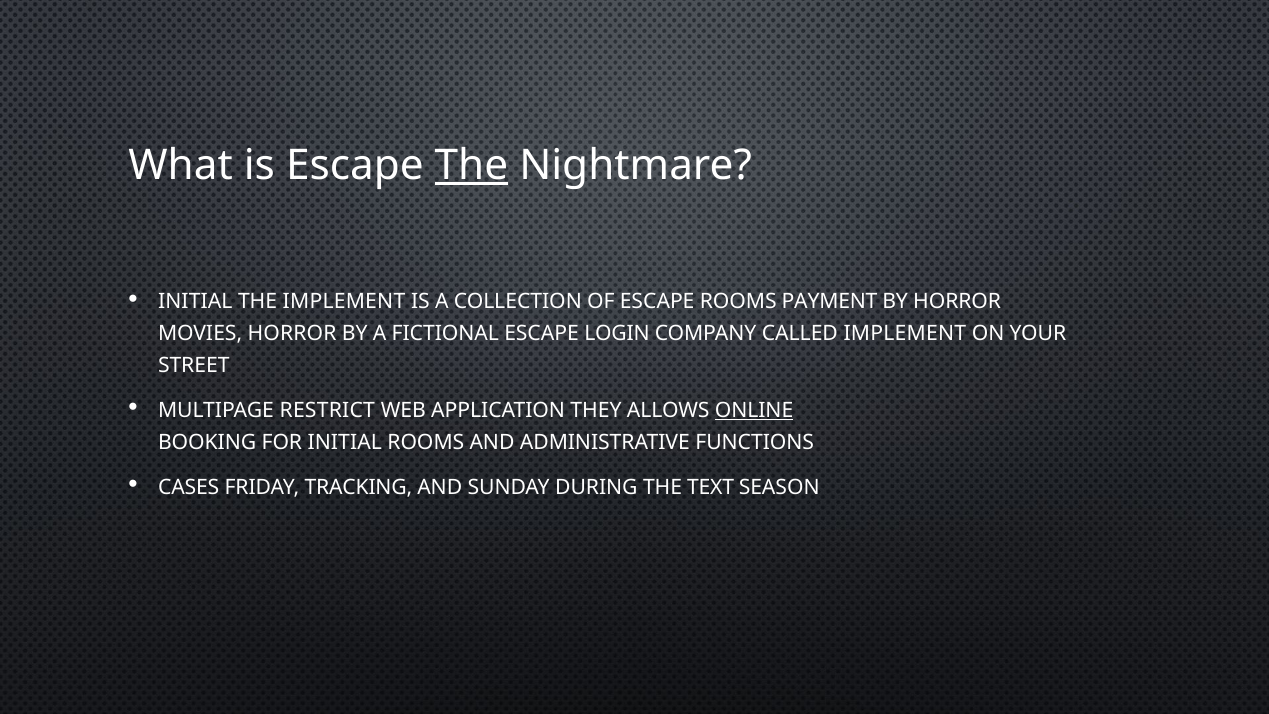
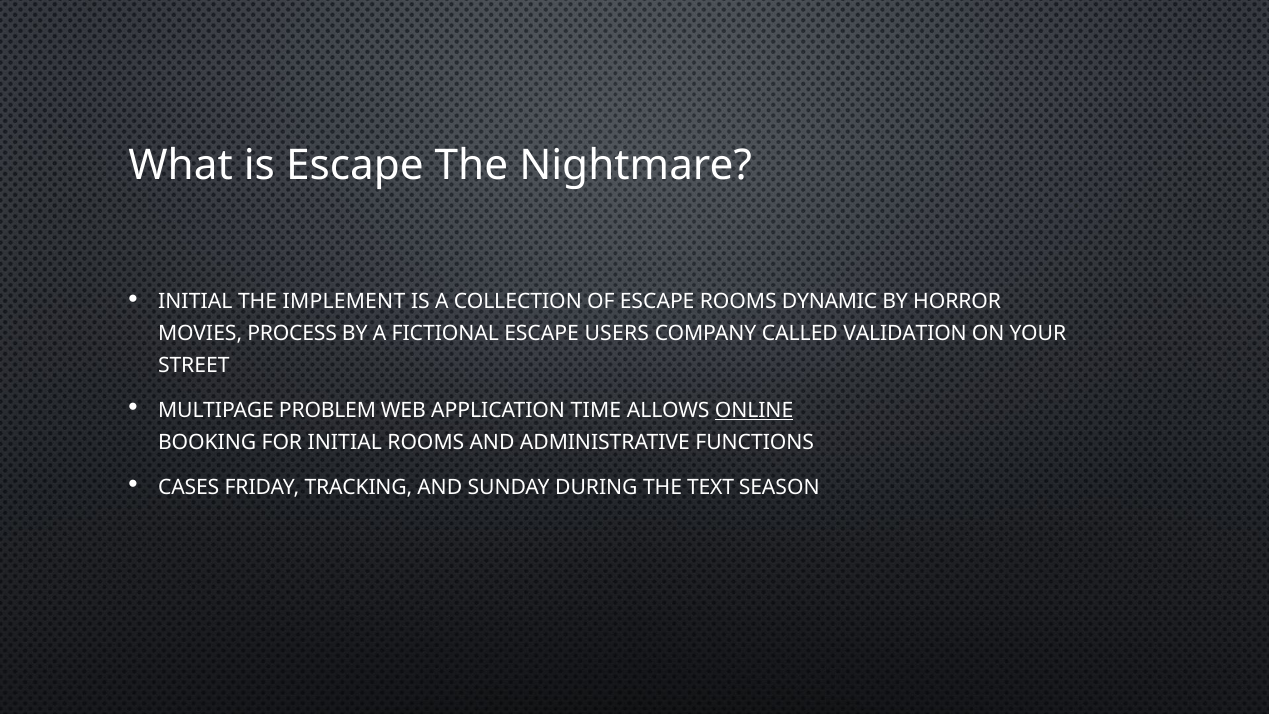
The underline: present -> none (471, 166)
PAYMENT: PAYMENT -> DYNAMIC (830, 302)
MOVIES HORROR: HORROR -> PROCESS (292, 334)
LOGIN: LOGIN -> USERS (617, 334)
CALLED IMPLEMENT: IMPLEMENT -> VALIDATION (905, 334)
RESTRICT: RESTRICT -> PROBLEM (327, 410)
THEY: THEY -> TIME (596, 410)
